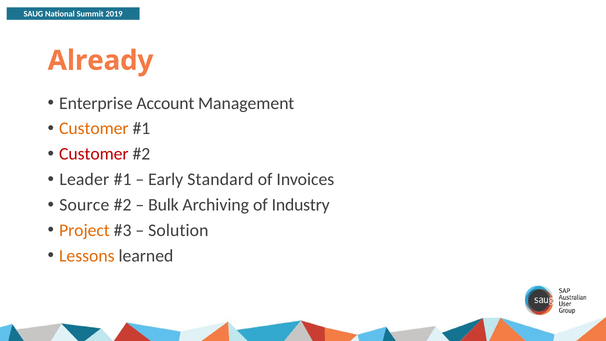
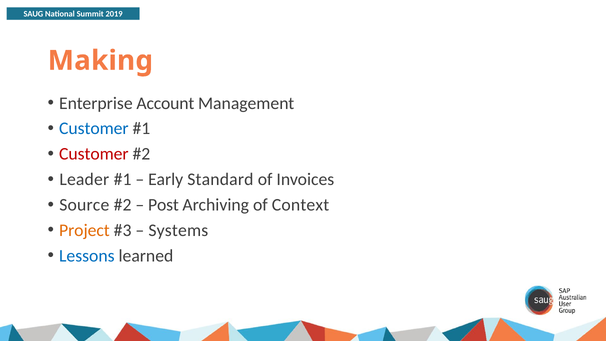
Already: Already -> Making (100, 61)
Customer colour: orange -> blue (94, 129)
Bulk: Bulk -> Post (163, 205)
Industry: Industry -> Context (301, 205)
Solution: Solution -> Systems (178, 230)
Lessons colour: orange -> blue (87, 256)
